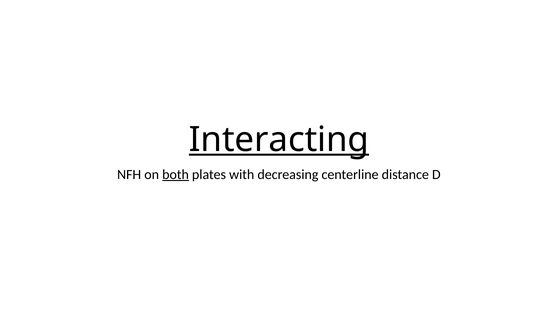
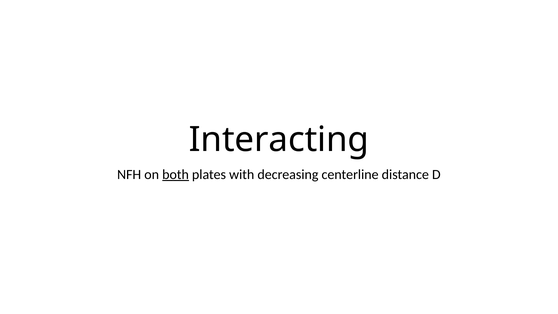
Interacting underline: present -> none (279, 139)
